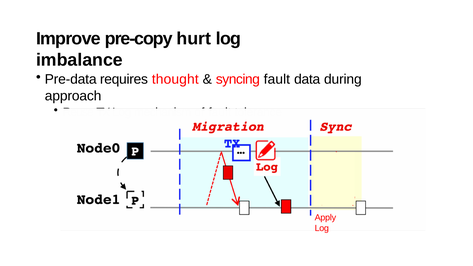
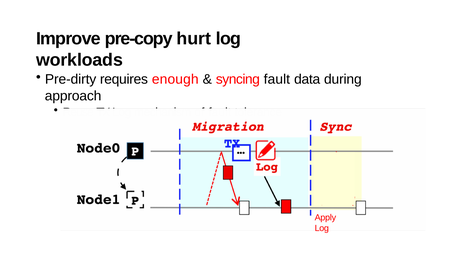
imbalance: imbalance -> workloads (79, 60)
Pre-data: Pre-data -> Pre-dirty (71, 79)
thought: thought -> enough (175, 79)
